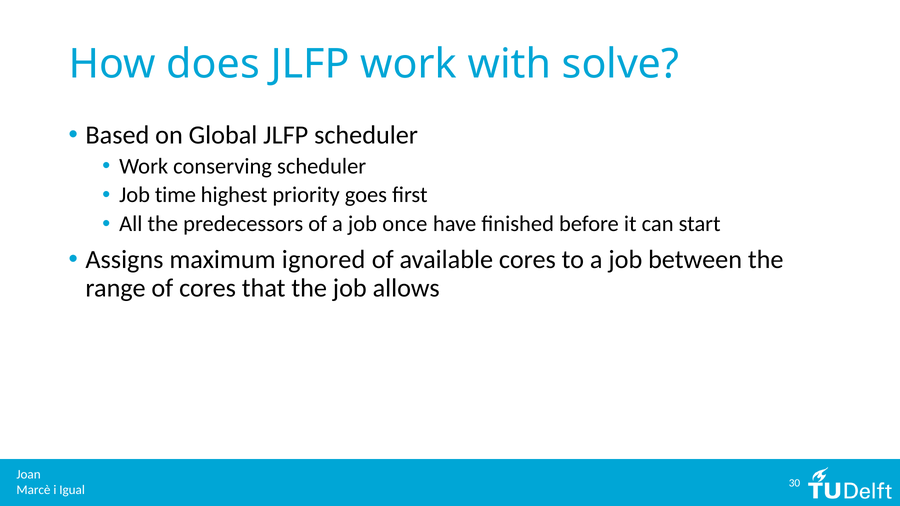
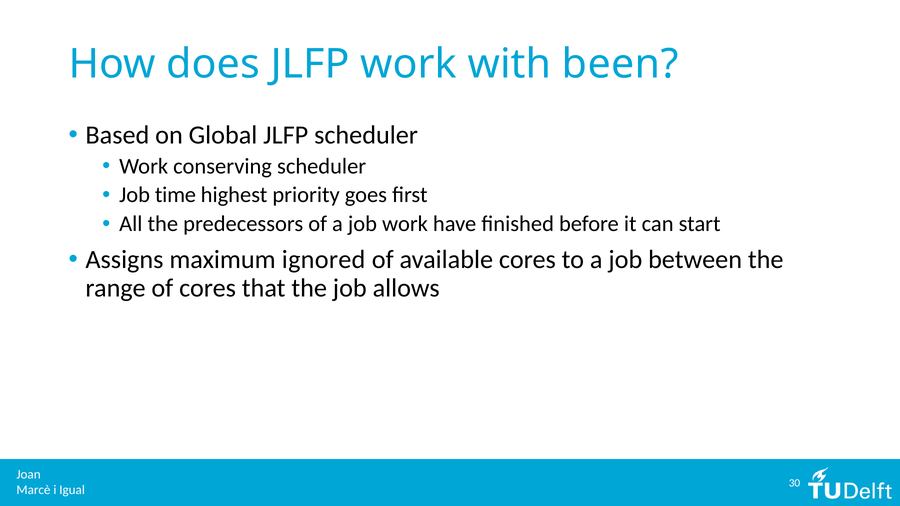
solve: solve -> been (620, 64)
job once: once -> work (405, 224)
